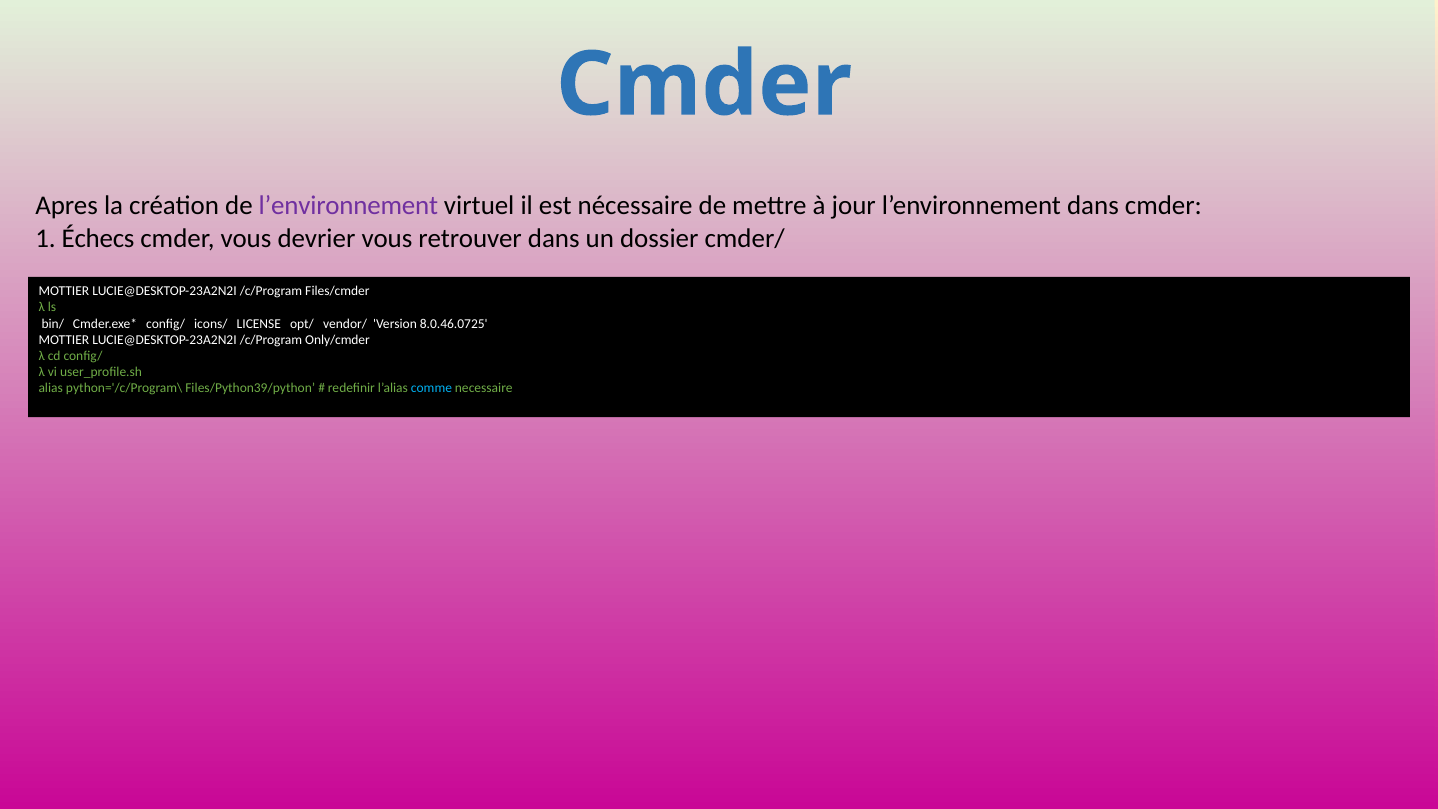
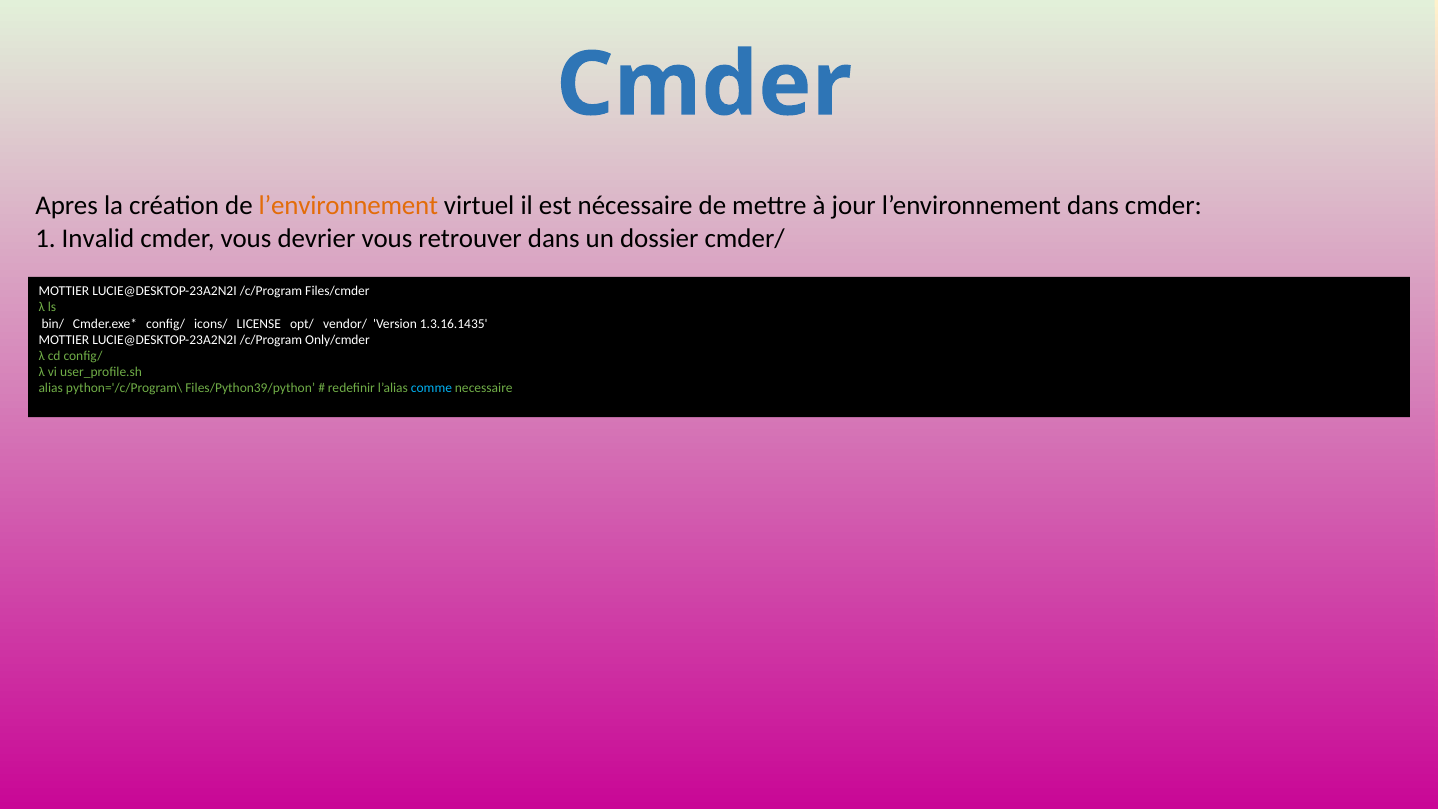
l’environnement colour: purple -> orange (348, 206)
Échecs: Échecs -> Invalid (98, 238)
8.0.46.0725: 8.0.46.0725 -> 1.3.16.1435 (454, 324)
